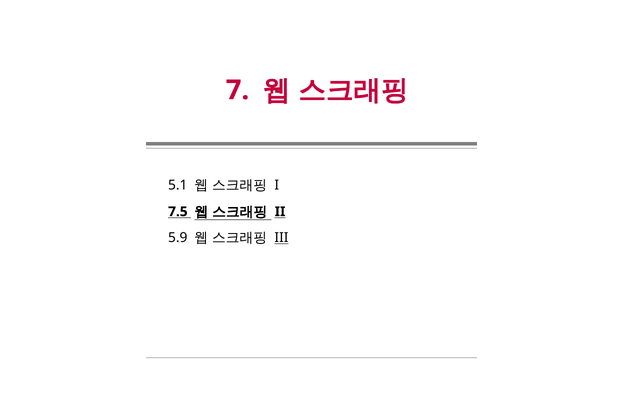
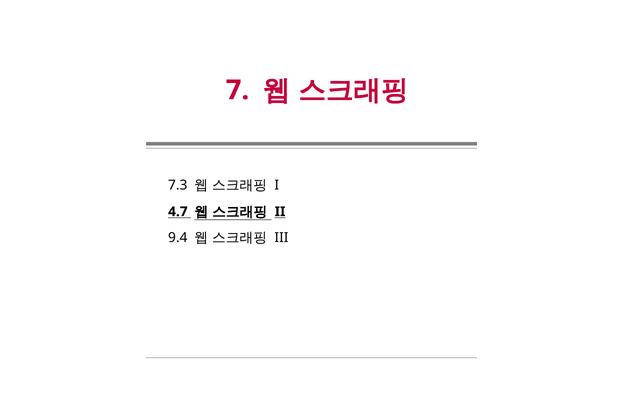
5.1: 5.1 -> 7.3 (178, 186)
7.5: 7.5 -> 4.7 (178, 212)
5.9: 5.9 -> 9.4 (178, 238)
III underline: present -> none (281, 238)
